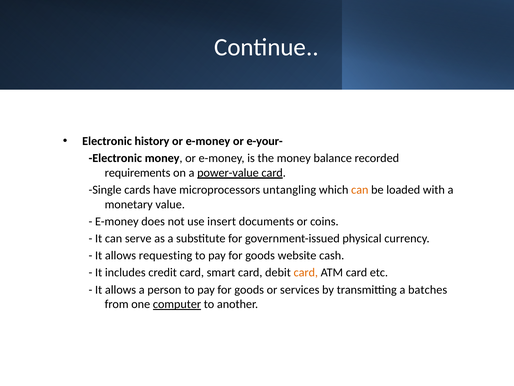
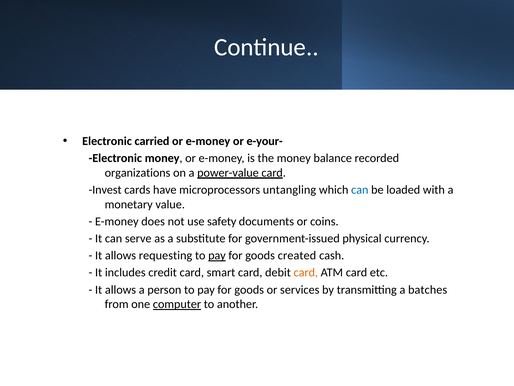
history: history -> carried (152, 141)
requirements: requirements -> organizations (138, 173)
Single: Single -> Invest (105, 190)
can colour: orange -> blue (360, 190)
insert: insert -> safety (222, 221)
pay underline: none -> present (217, 255)
website: website -> created (297, 255)
